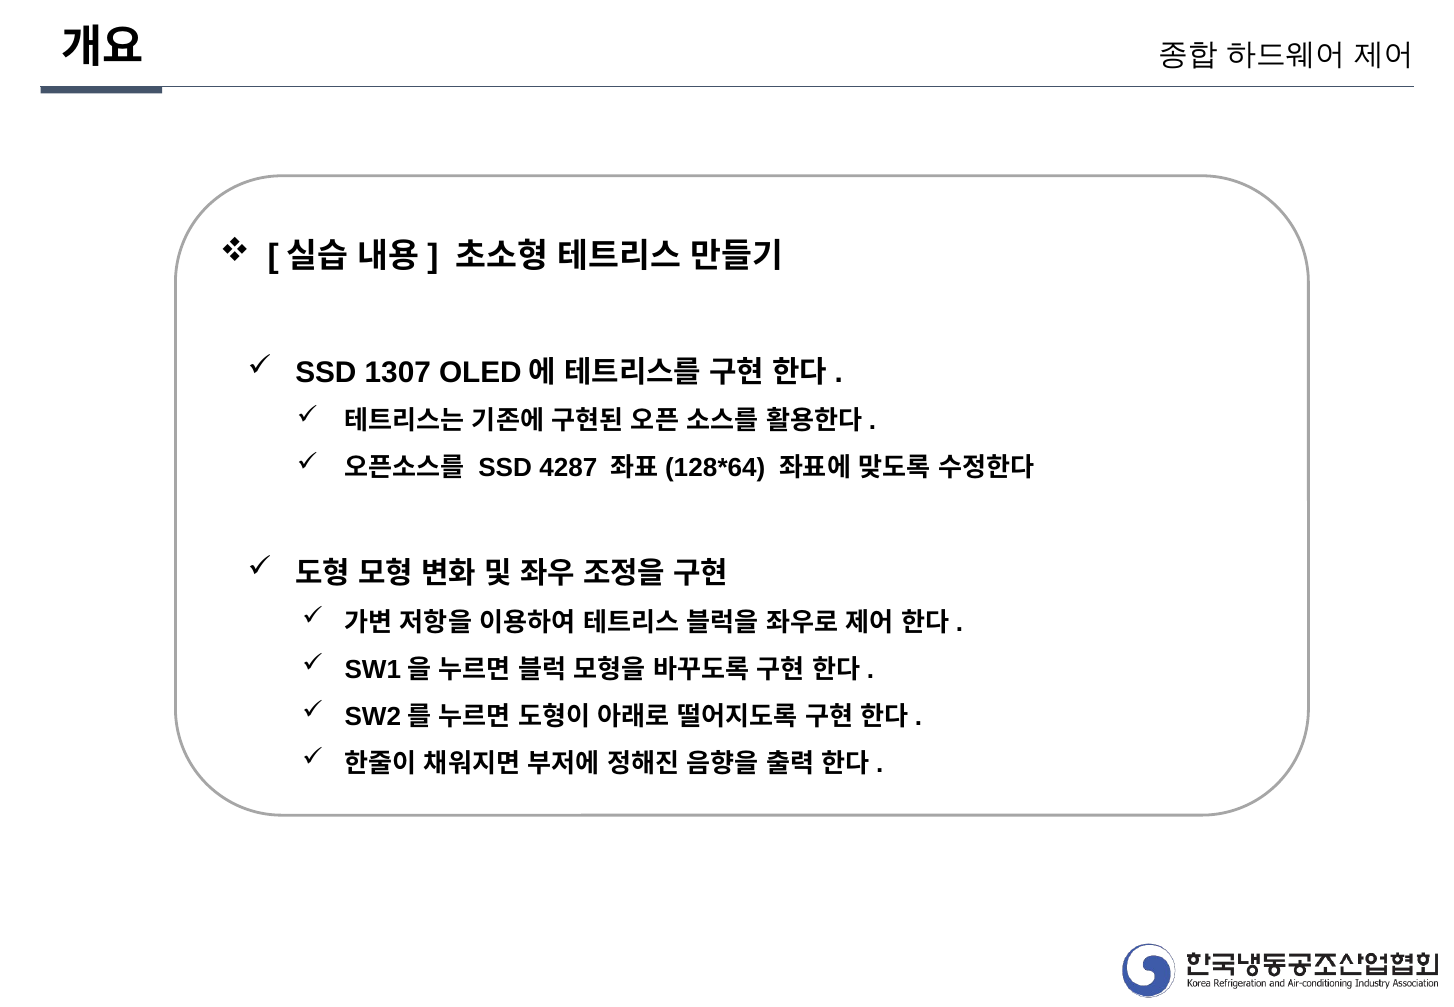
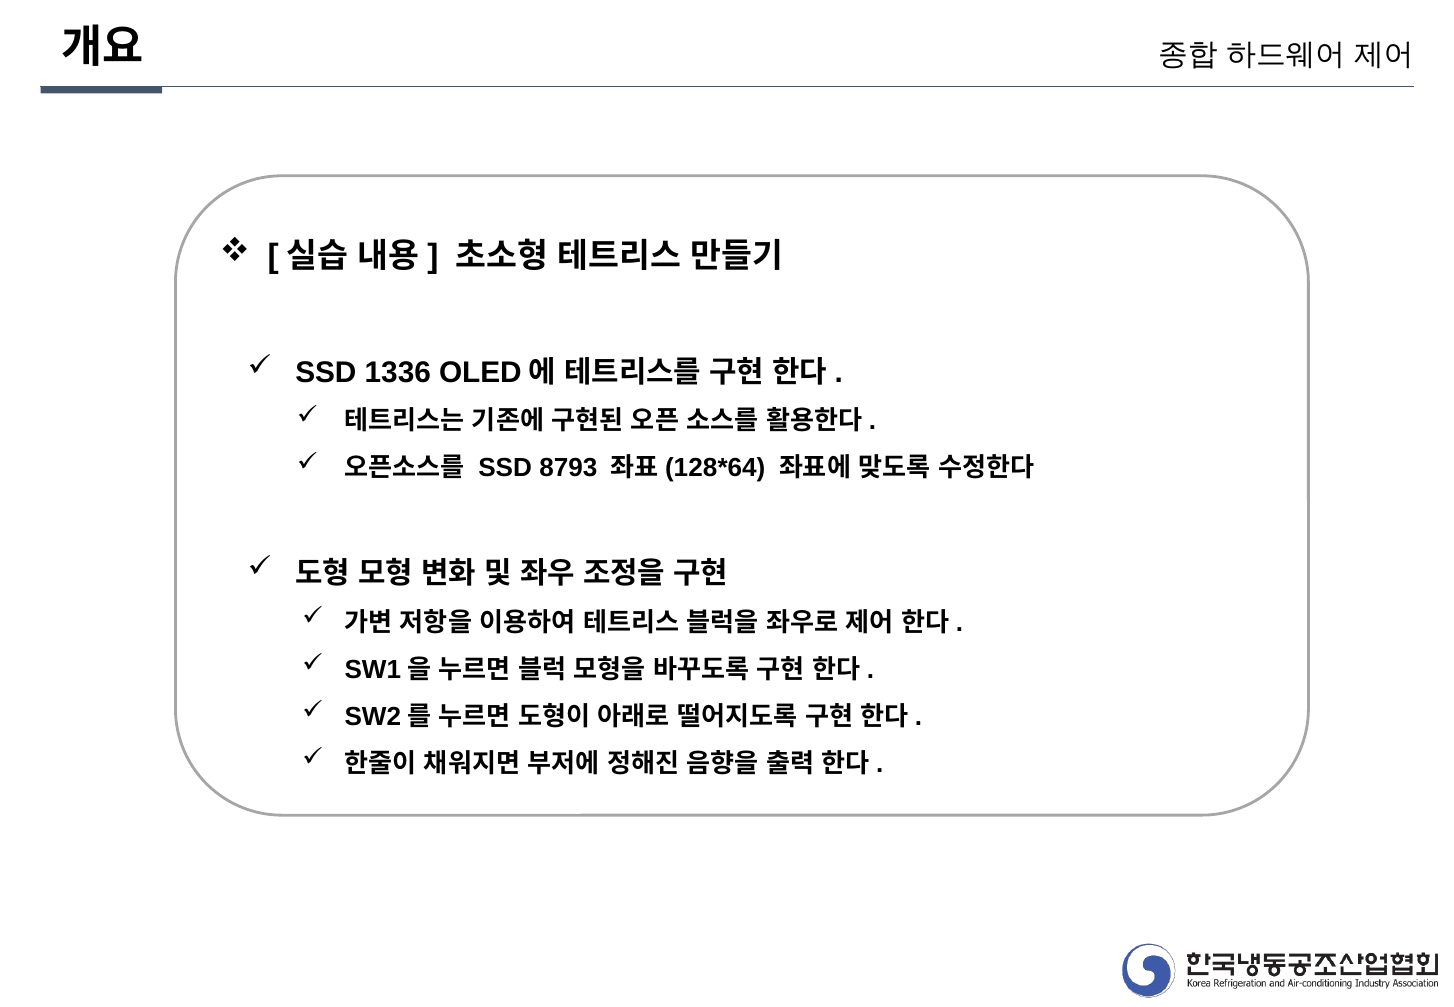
1307: 1307 -> 1336 (398, 372)
4287: 4287 -> 8793 (568, 468)
